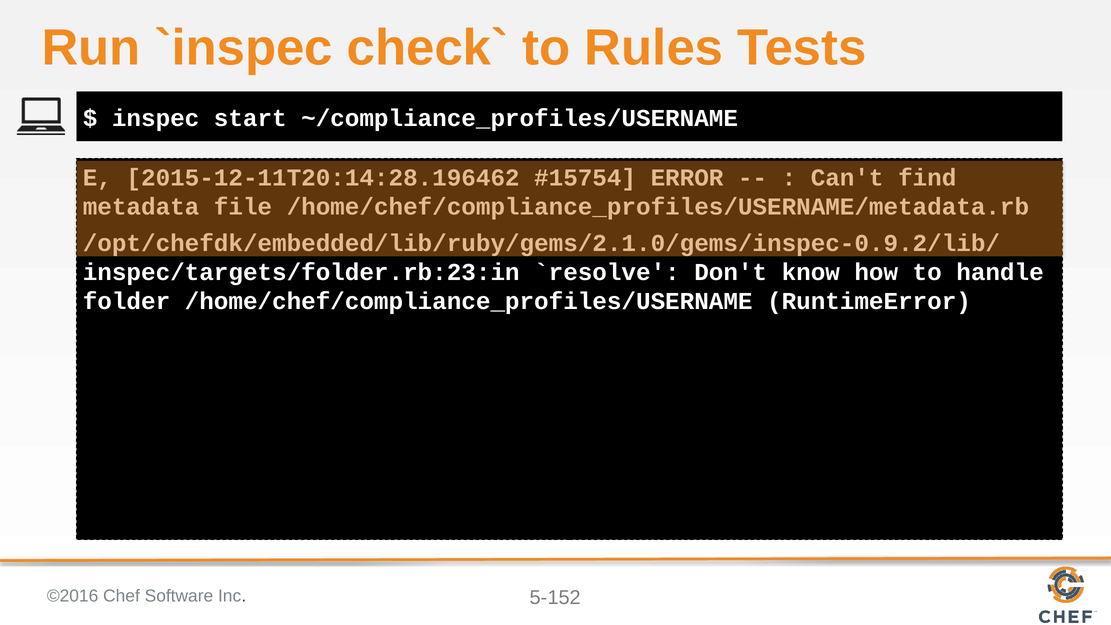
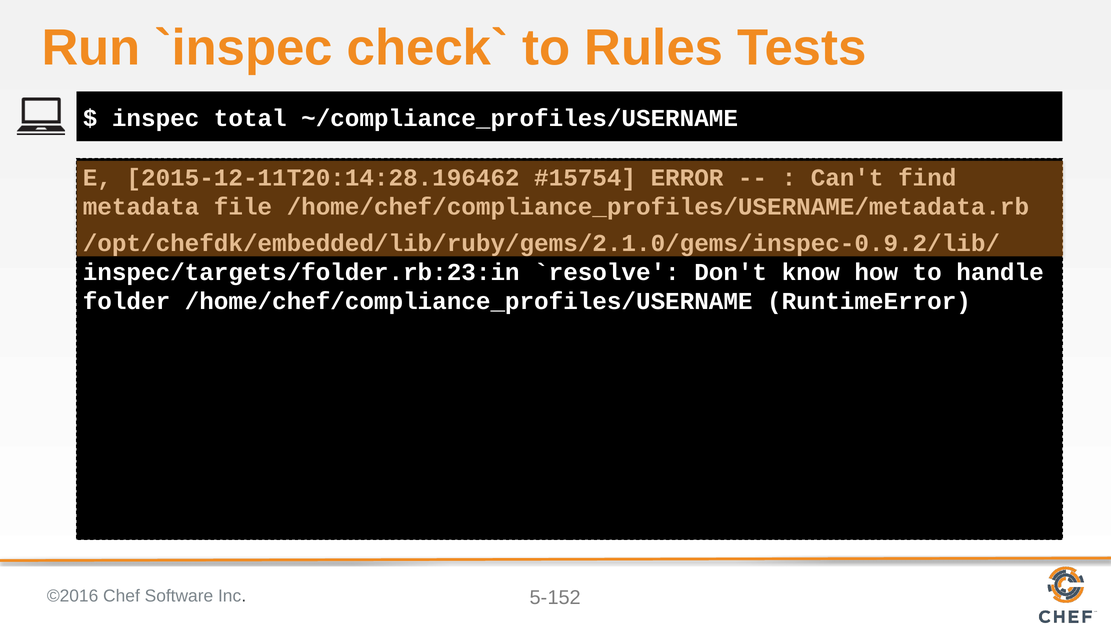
start: start -> total (250, 118)
